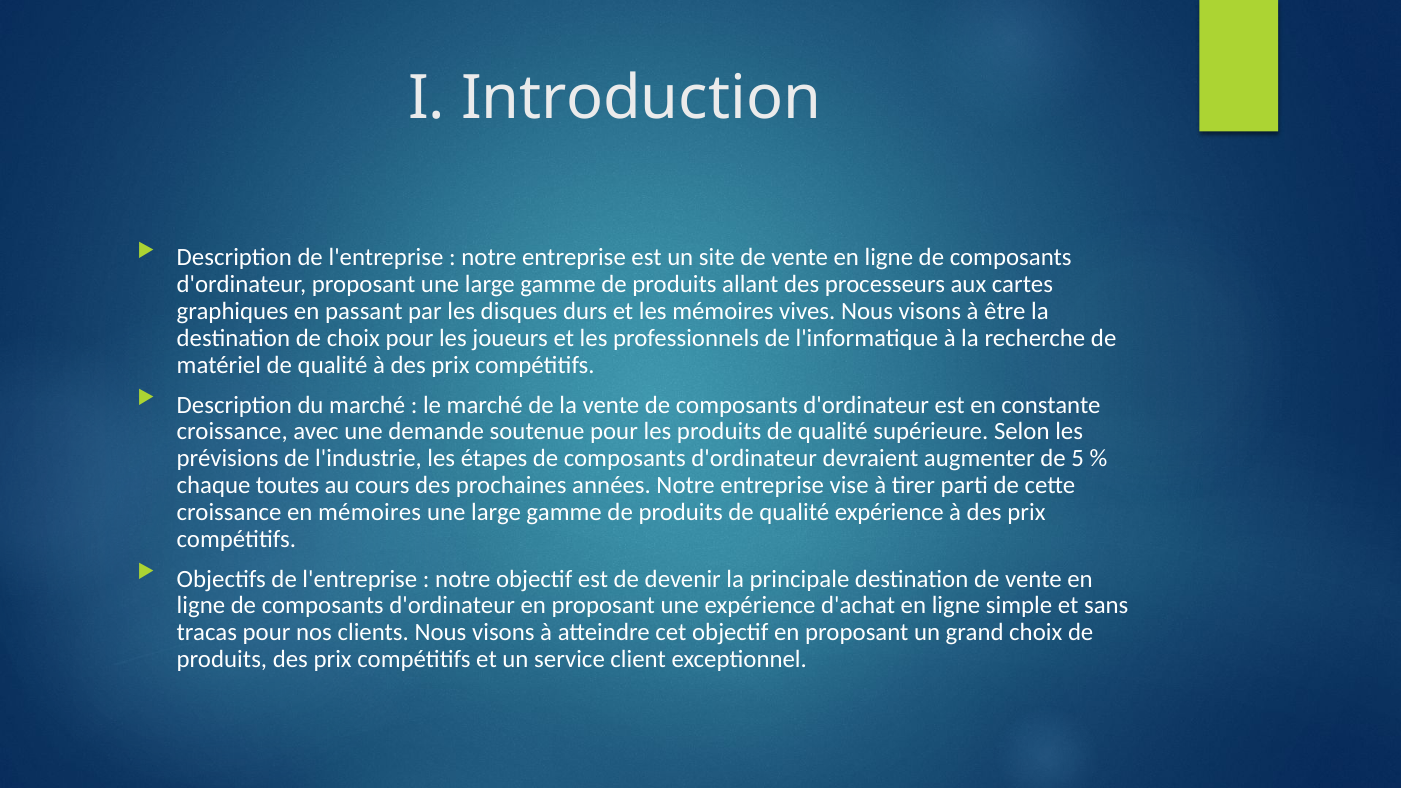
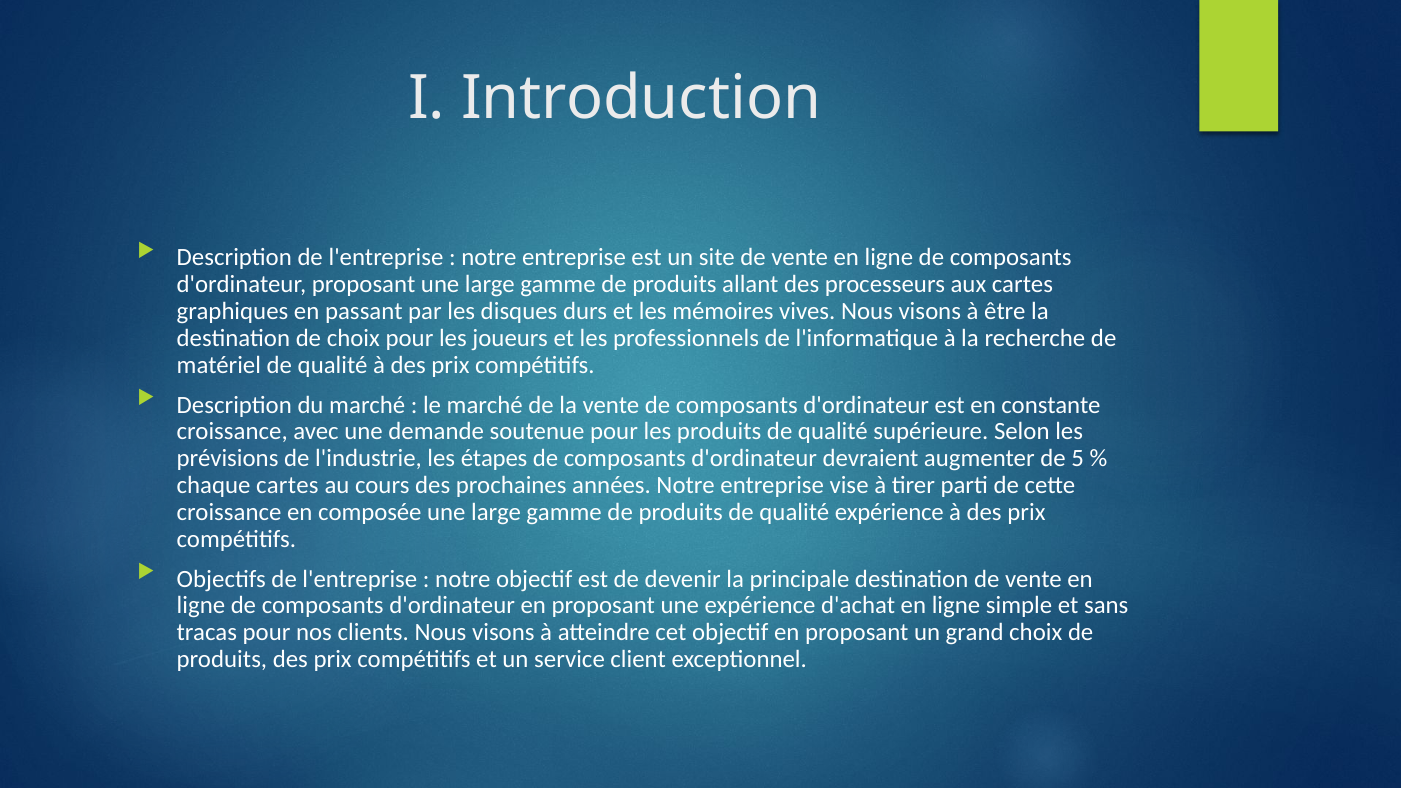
chaque toutes: toutes -> cartes (287, 485)
en mémoires: mémoires -> composée (370, 512)
